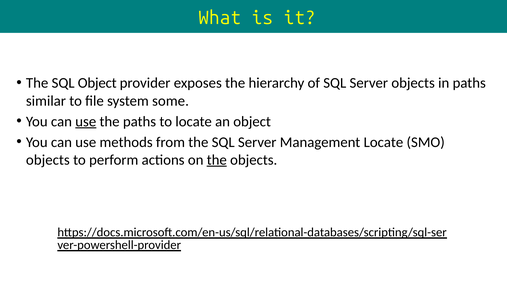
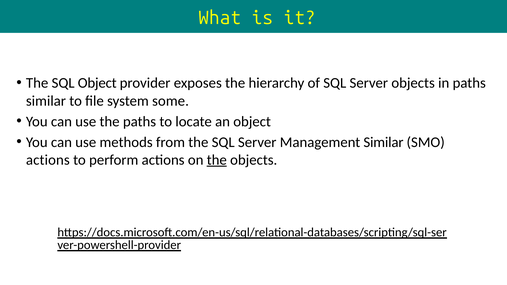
use underline: present -> none (86, 122)
Management Locate: Locate -> Similar (384, 142)
objects: objects -> actions (48, 160)
